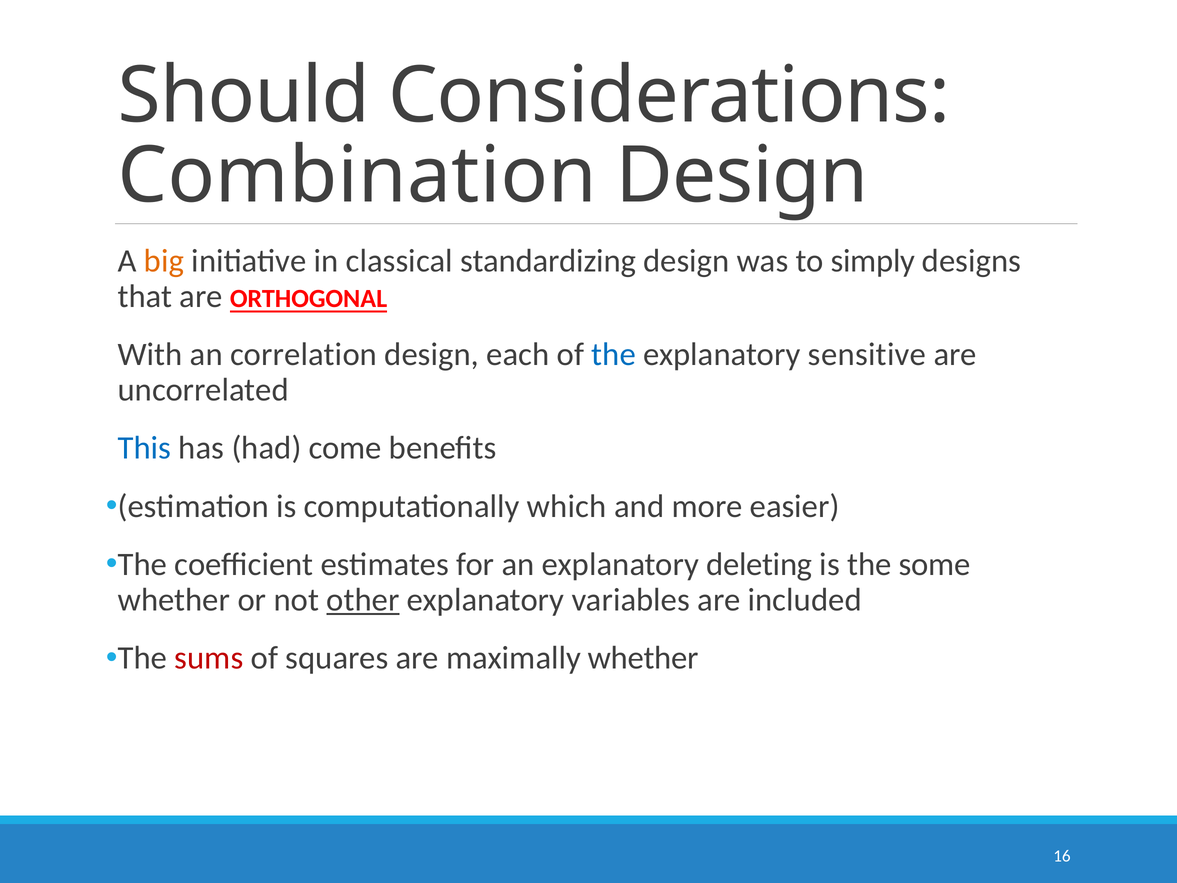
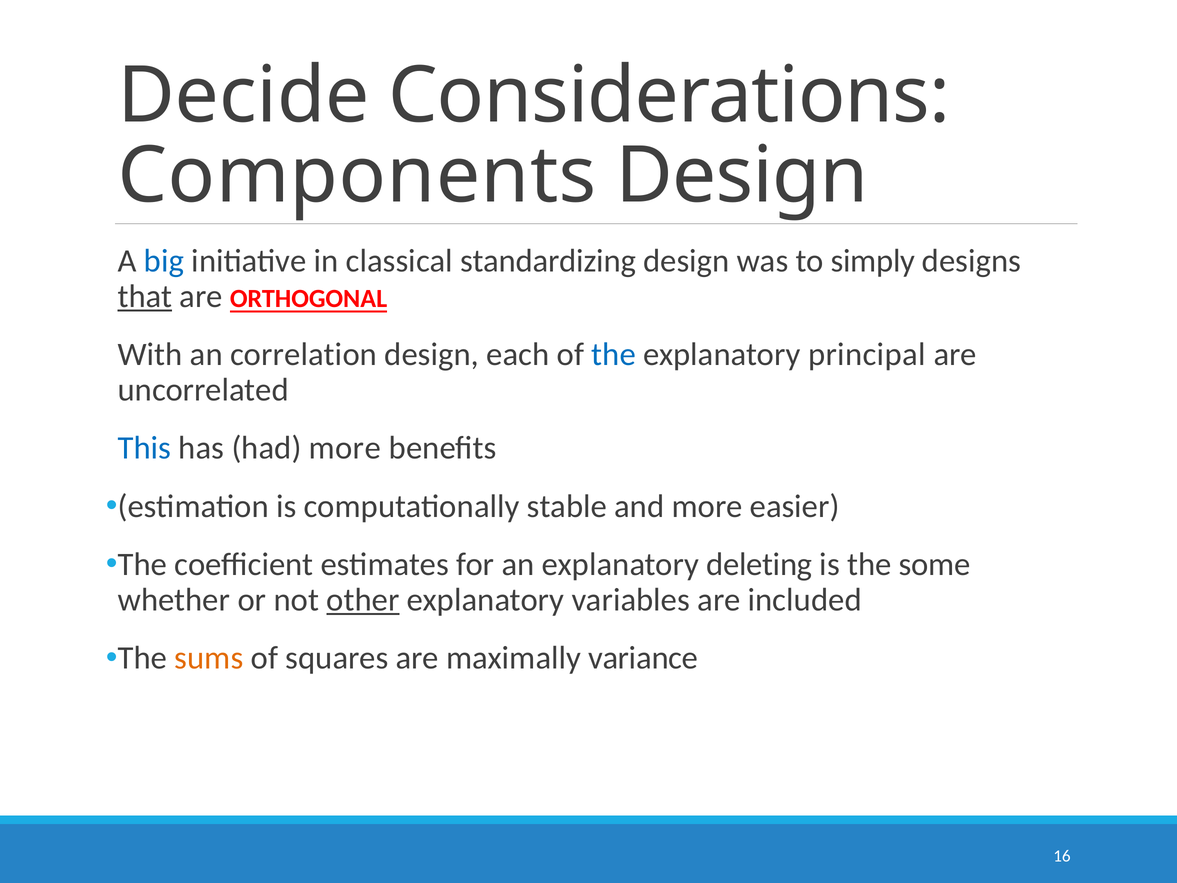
Should: Should -> Decide (244, 96)
Combination: Combination -> Components (357, 176)
big colour: orange -> blue (164, 261)
that underline: none -> present (145, 296)
sensitive: sensitive -> principal (867, 354)
had come: come -> more (345, 448)
which: which -> stable (567, 506)
sums colour: red -> orange (209, 658)
maximally whether: whether -> variance (643, 658)
